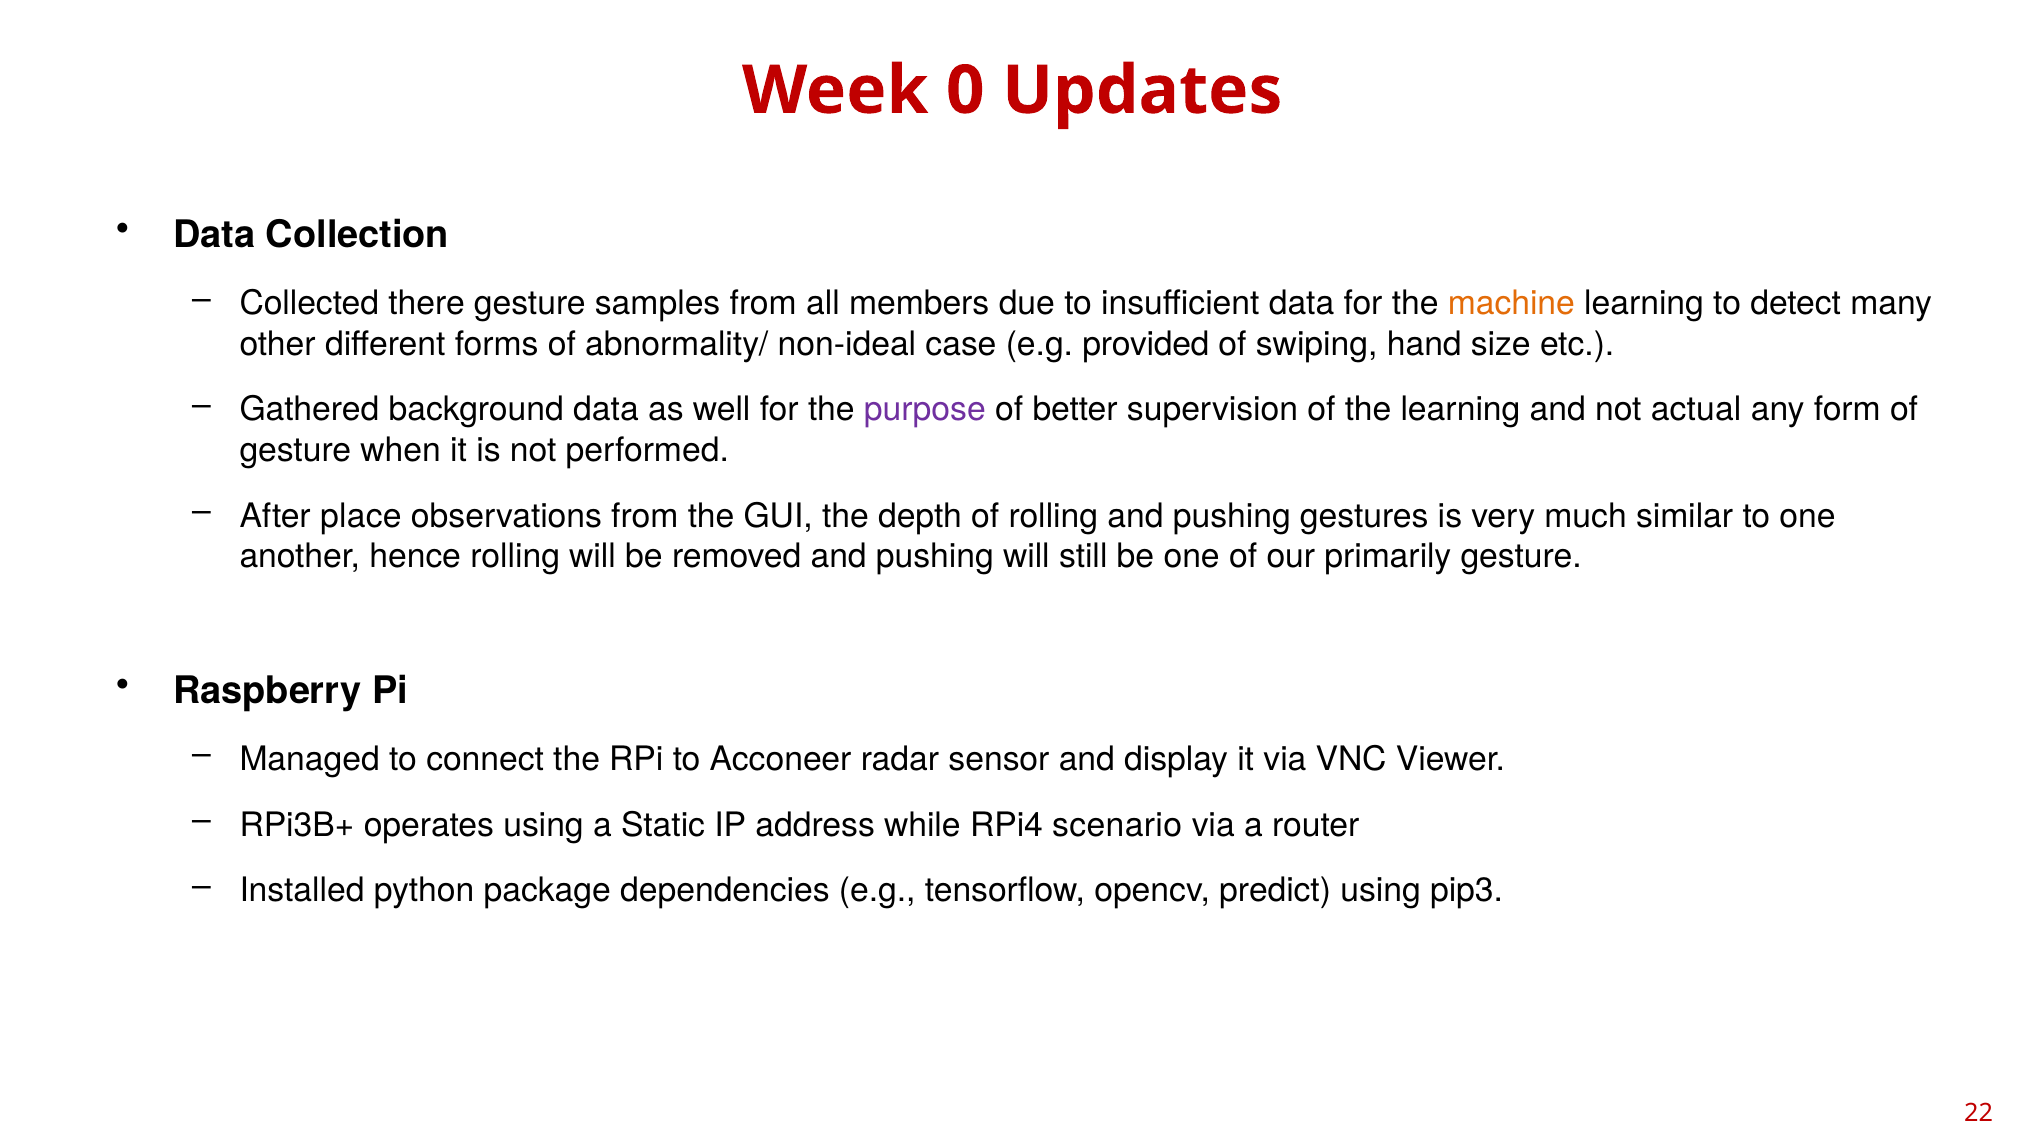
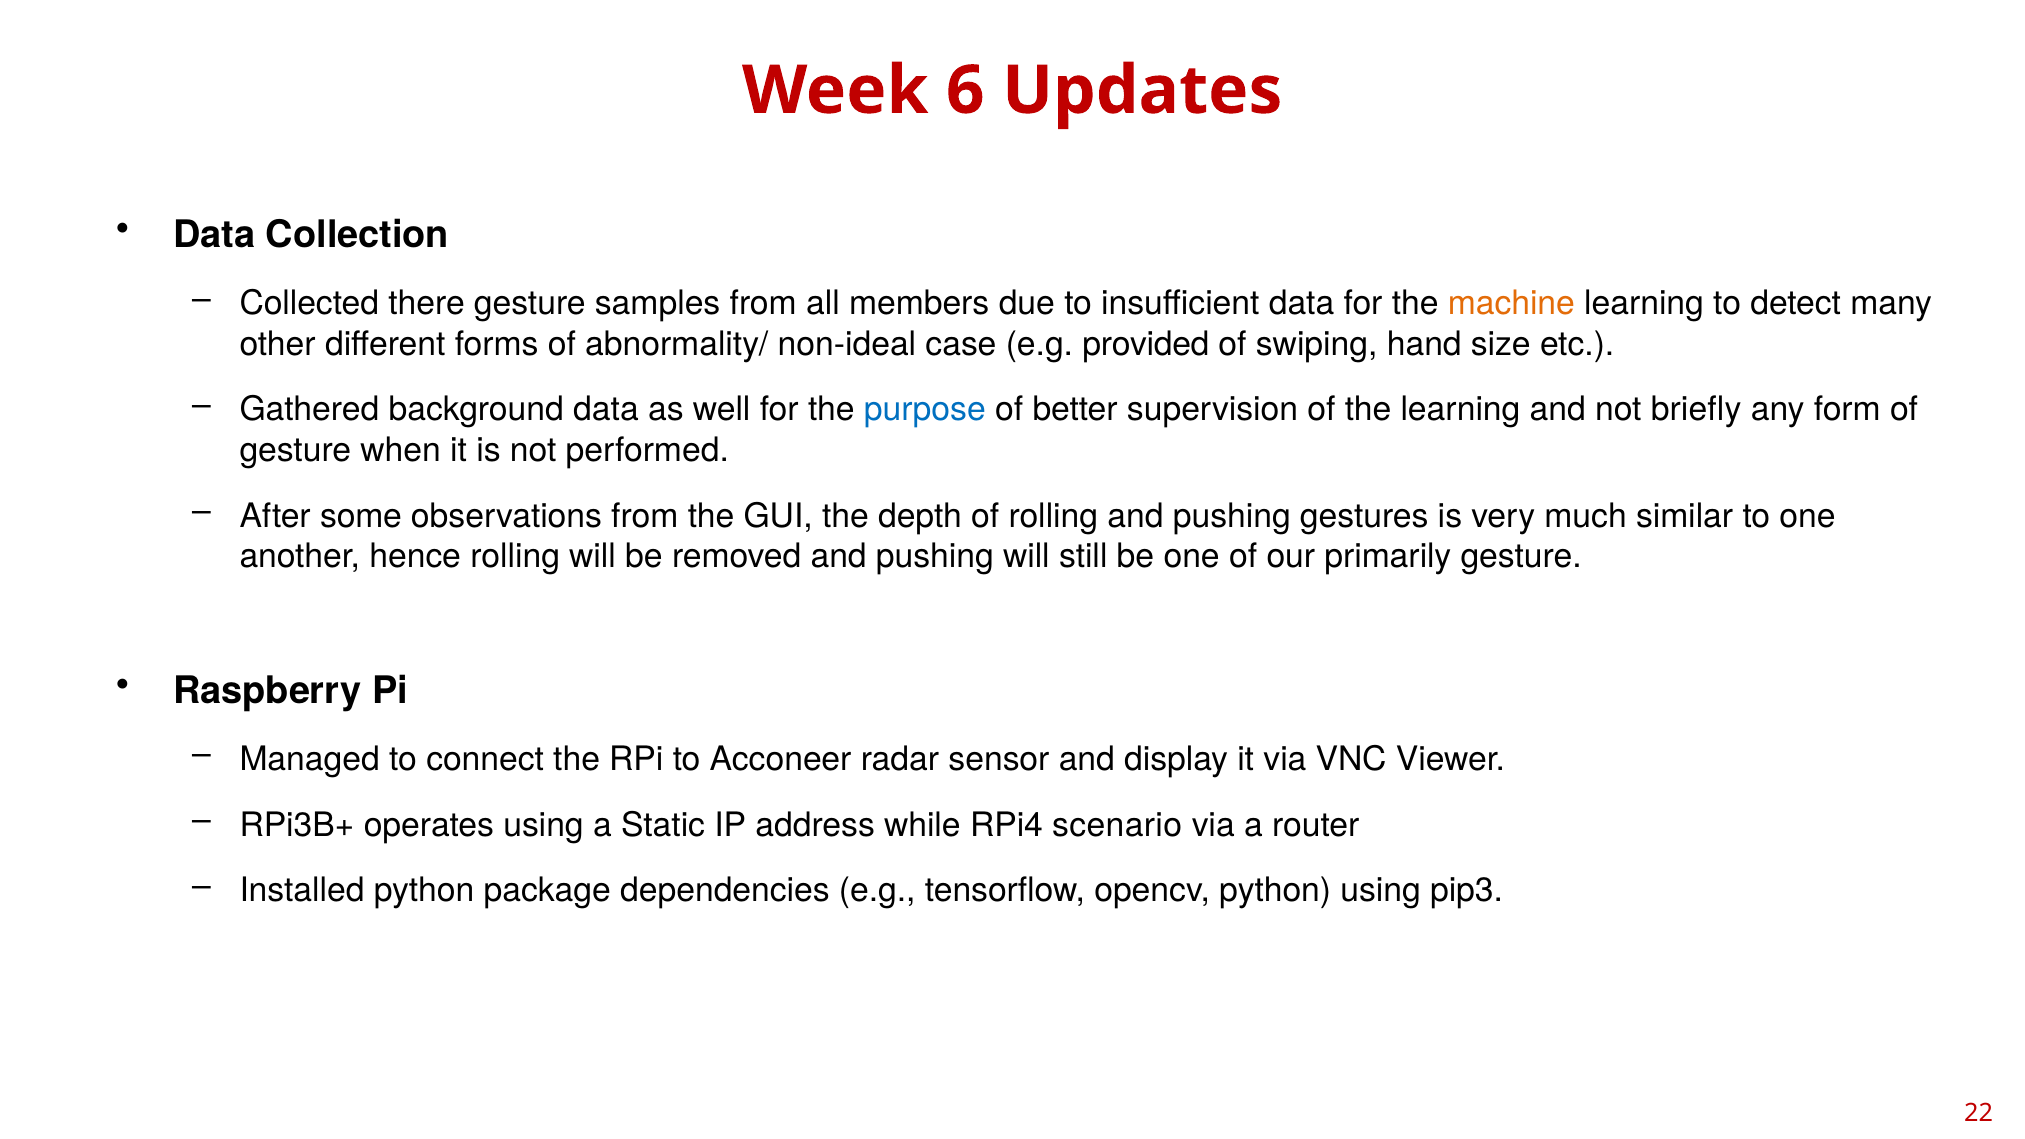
0: 0 -> 6 (965, 91)
purpose colour: purple -> blue (925, 410)
actual: actual -> briefly (1696, 410)
place: place -> some (361, 516)
opencv predict: predict -> python (1275, 891)
